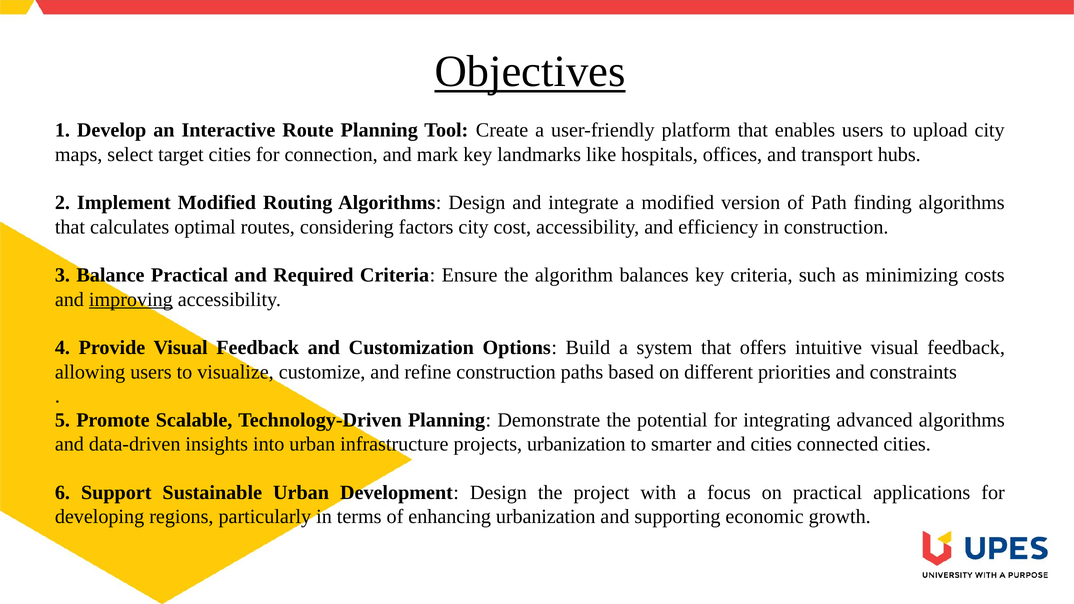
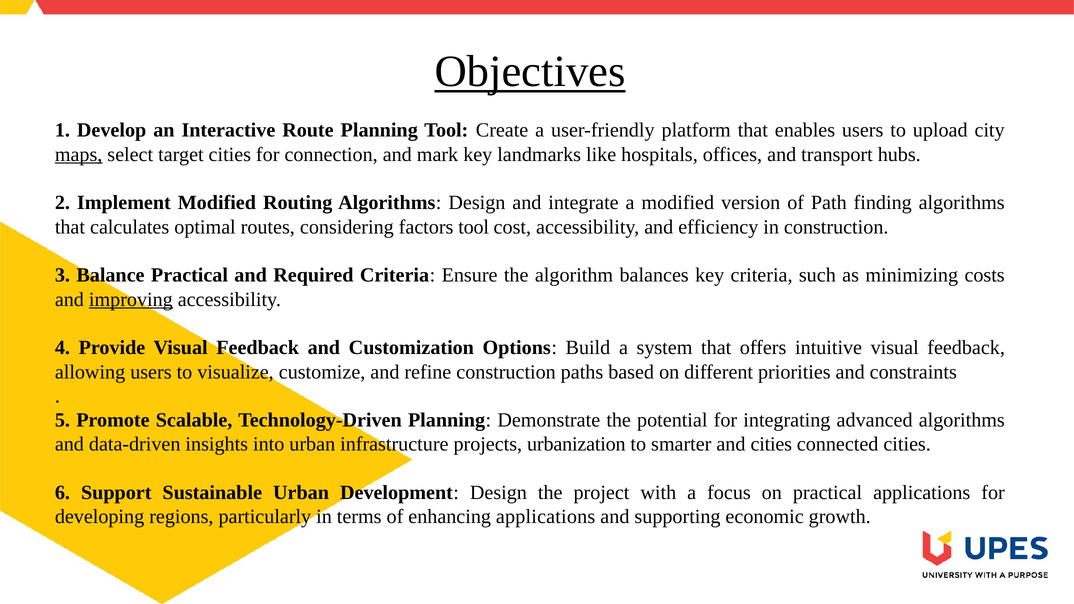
maps underline: none -> present (79, 154)
factors city: city -> tool (474, 227)
enhancing urbanization: urbanization -> applications (546, 517)
